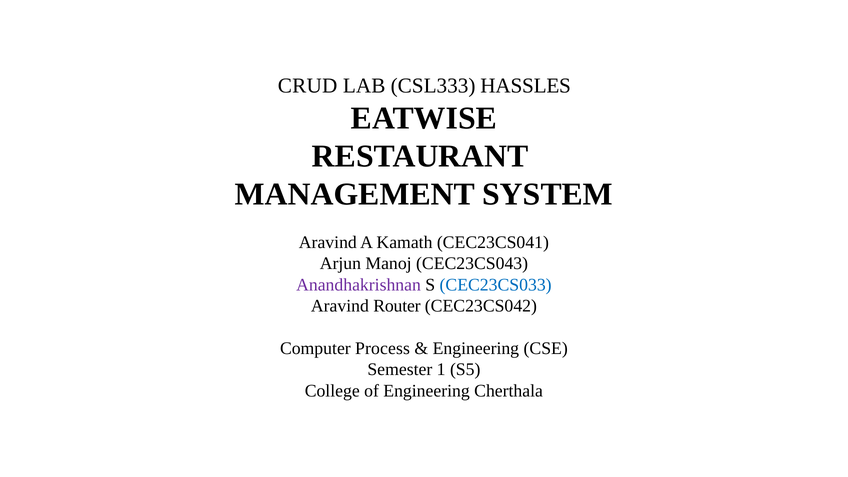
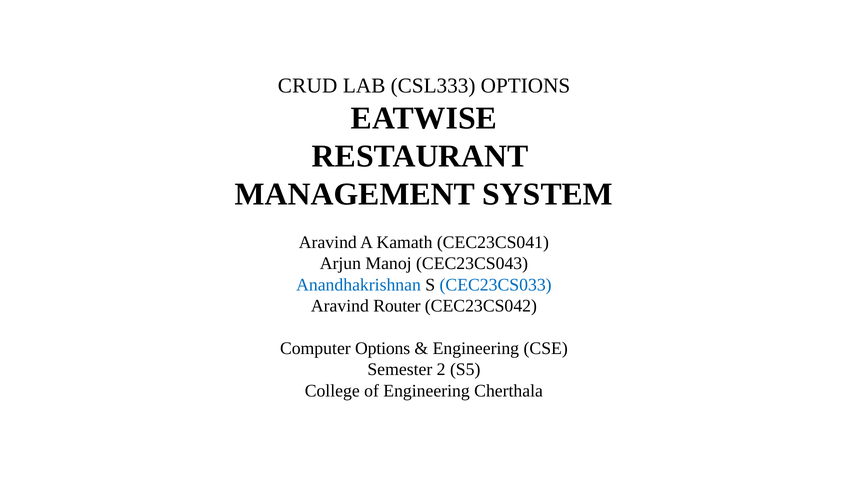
CSL333 HASSLES: HASSLES -> OPTIONS (525, 86)
Anandhakrishnan colour: purple -> blue (359, 285)
Computer Process: Process -> Options (383, 348)
1: 1 -> 2 (441, 370)
